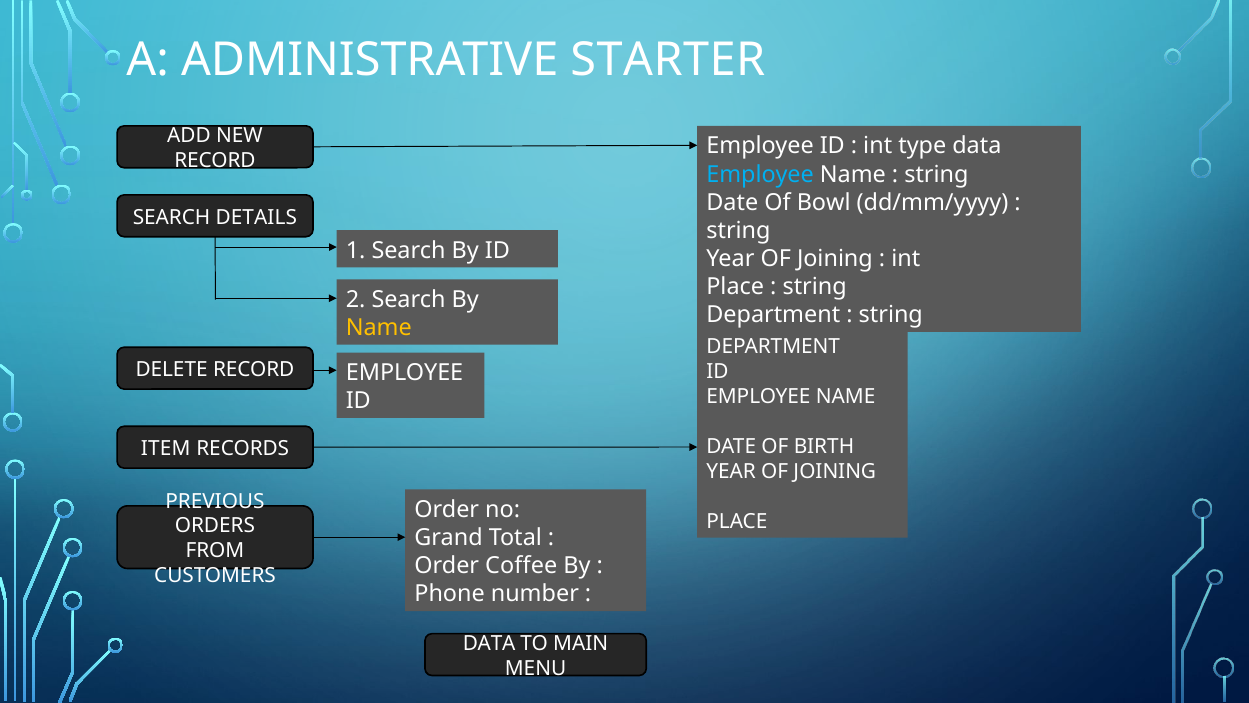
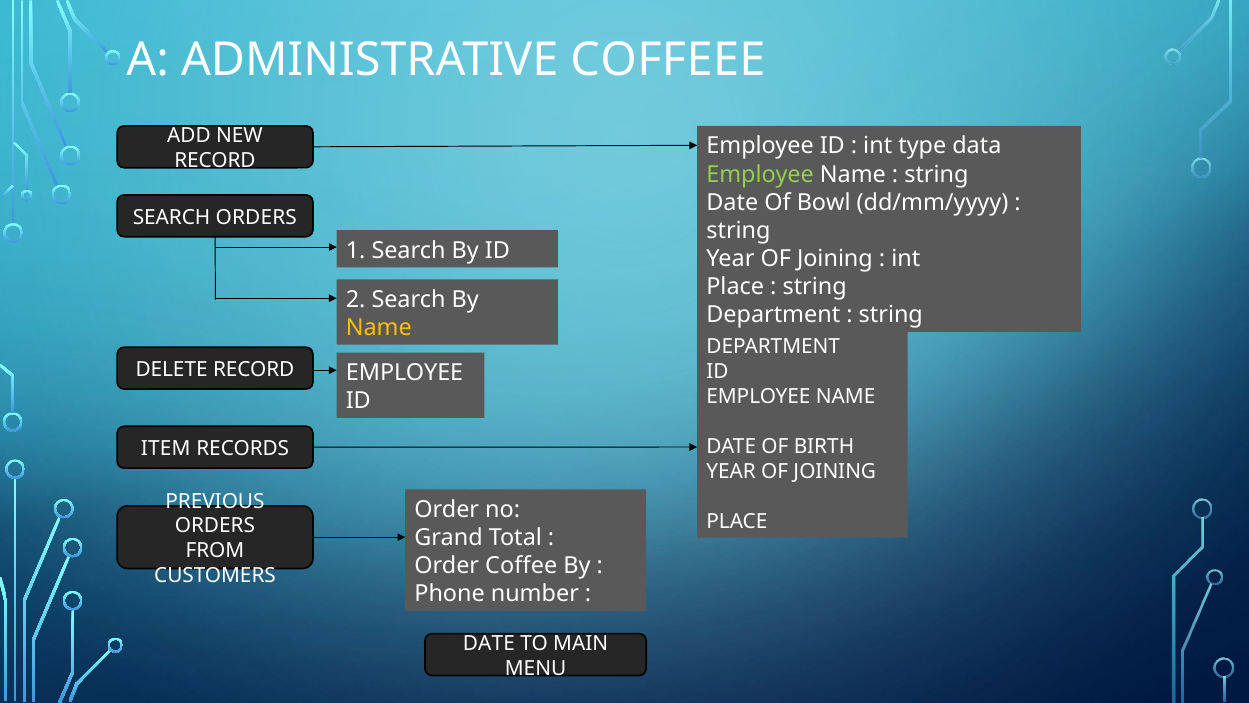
STARTER: STARTER -> COFFEEE (668, 60)
Employee colour: light blue -> light green (760, 174)
SEARCH DETAILS: DETAILS -> ORDERS (256, 217)
DATA: DATA -> DATE (489, 643)
